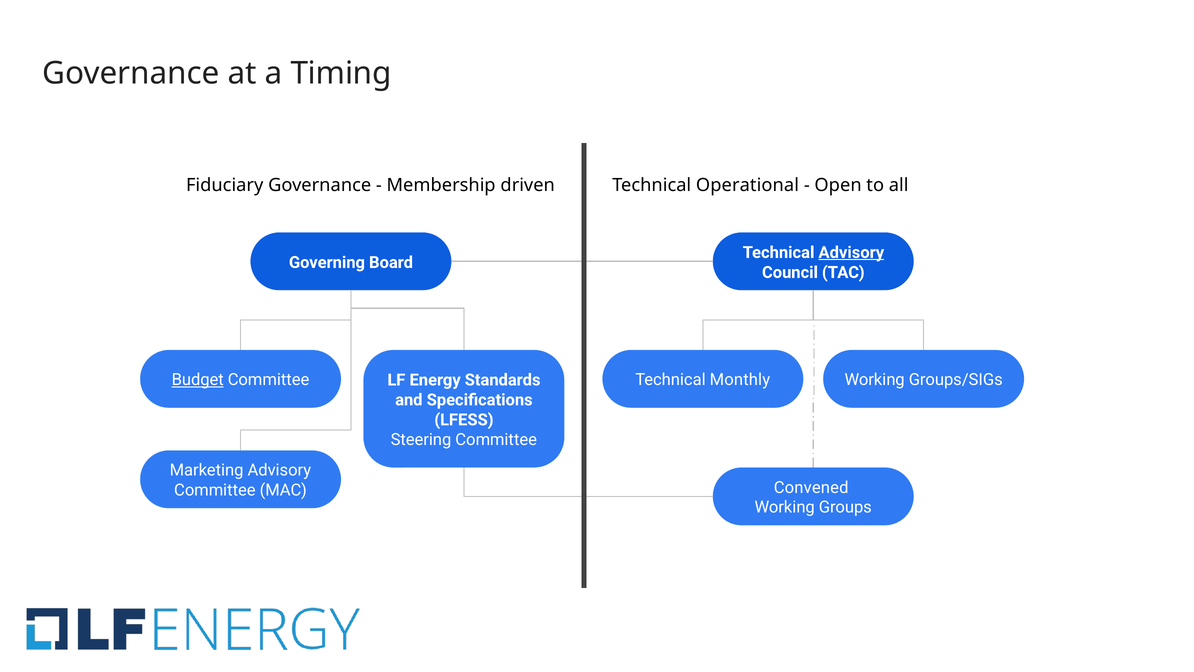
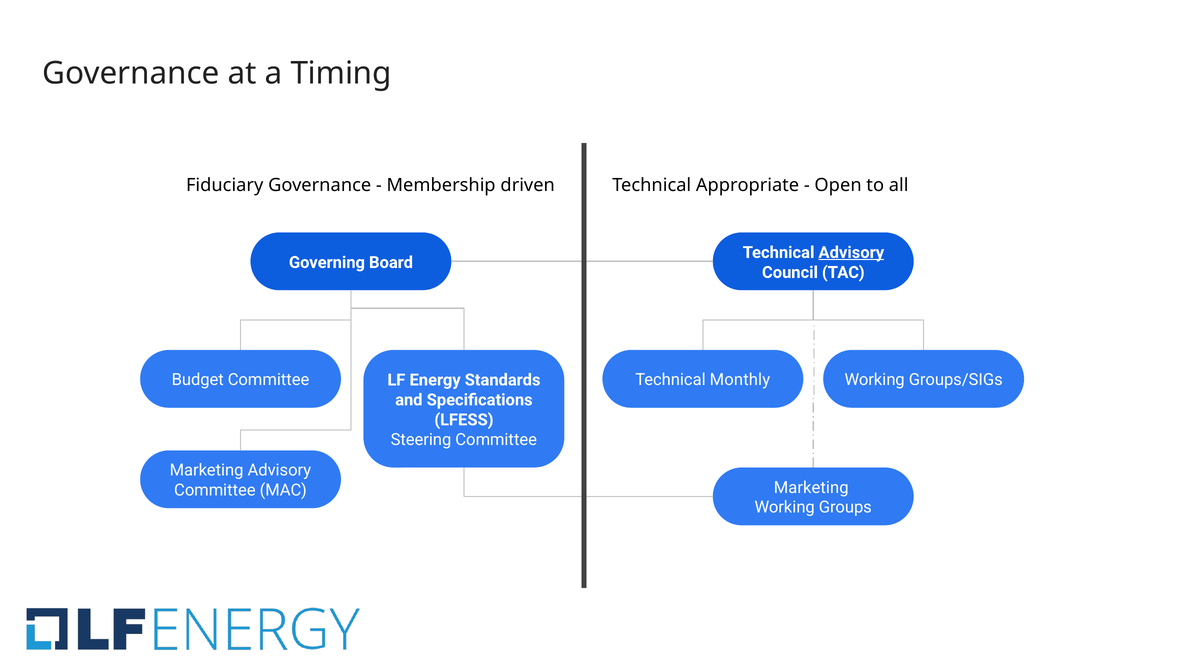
Operational: Operational -> Appropriate (748, 185)
Budget underline: present -> none (198, 380)
Convened: Convened -> Marketing (811, 487)
